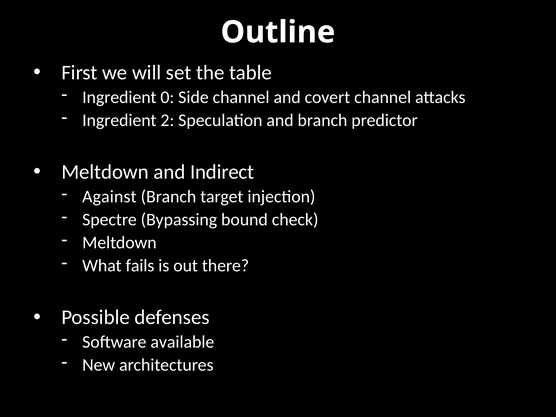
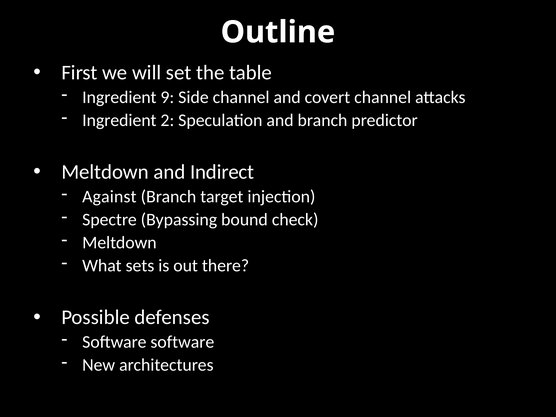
0: 0 -> 9 (167, 97)
fails: fails -> sets (140, 266)
Software available: available -> software (182, 342)
